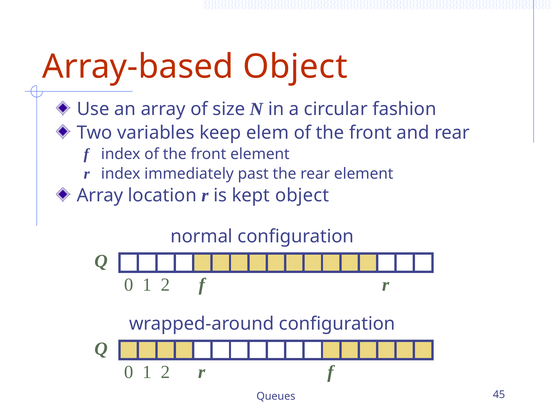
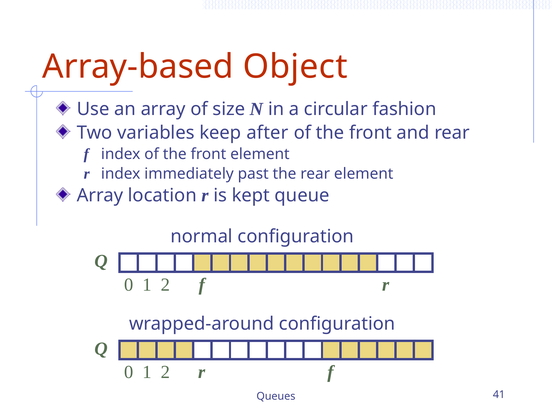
elem: elem -> after (267, 133)
kept object: object -> queue (302, 196)
45: 45 -> 41 (499, 395)
